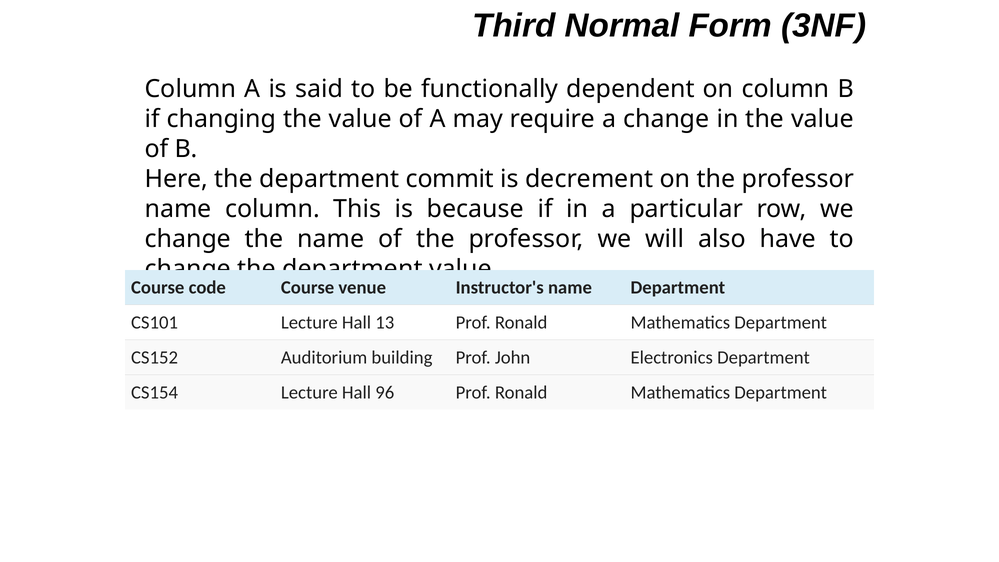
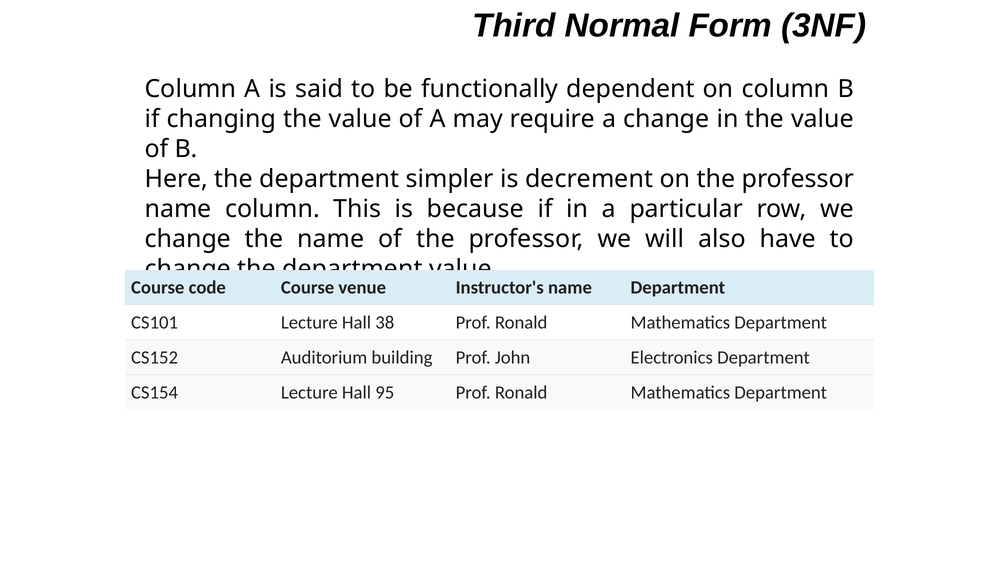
commit: commit -> simpler (450, 179)
13: 13 -> 38 (385, 323)
96: 96 -> 95 (385, 393)
